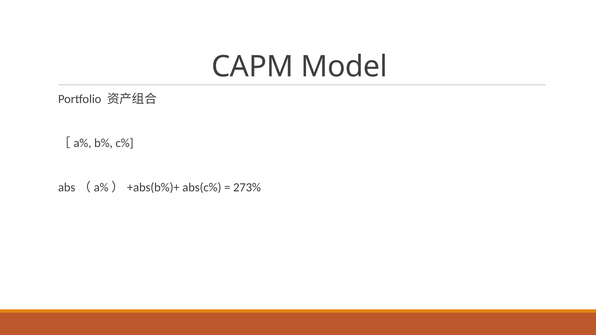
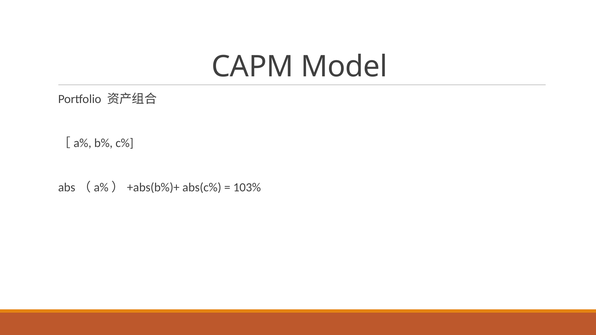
273%: 273% -> 103% (247, 188)
